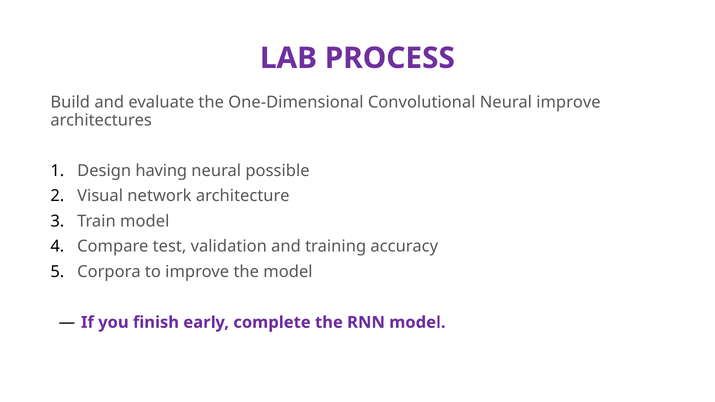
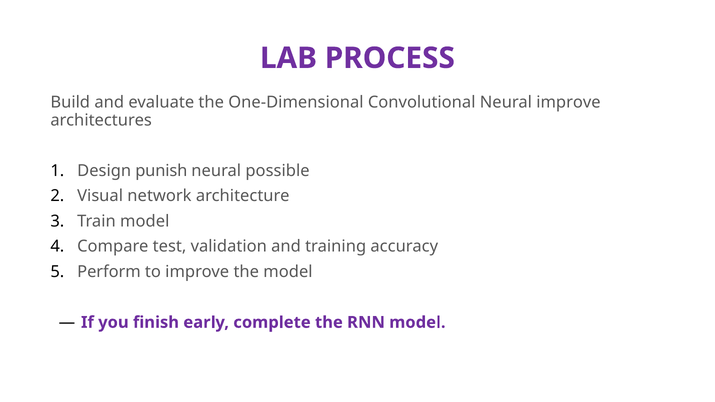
having: having -> punish (161, 171)
Corpora: Corpora -> Perform (109, 272)
